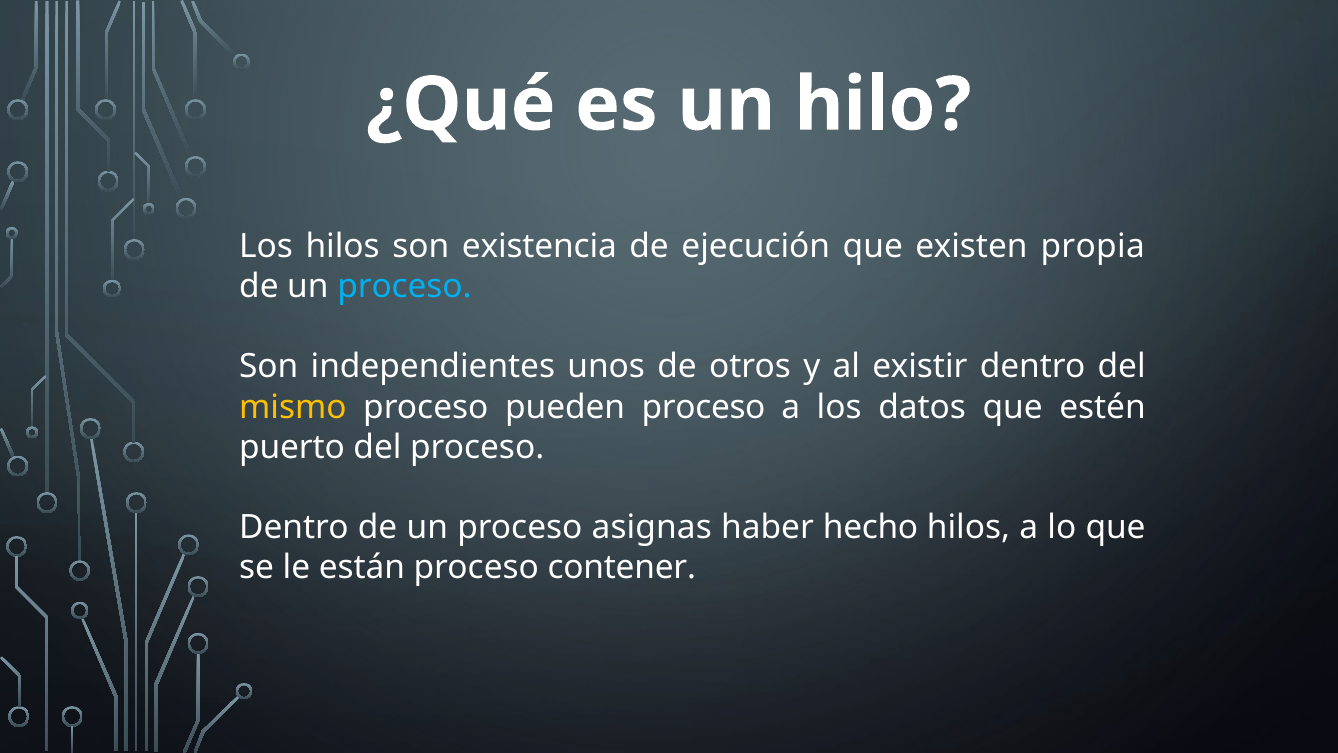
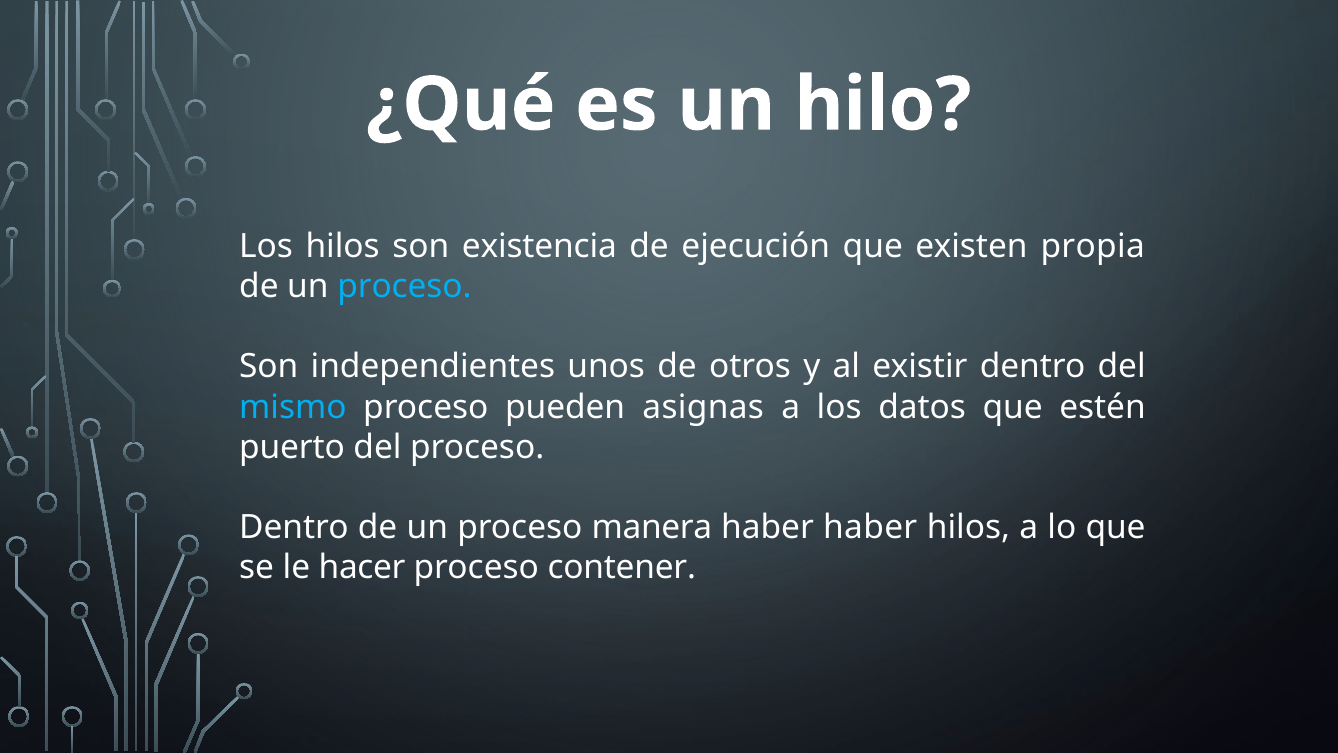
mismo colour: yellow -> light blue (293, 407)
pueden proceso: proceso -> asignas (703, 407)
asignas: asignas -> manera (652, 527)
haber hecho: hecho -> haber (870, 527)
están: están -> hacer (362, 567)
